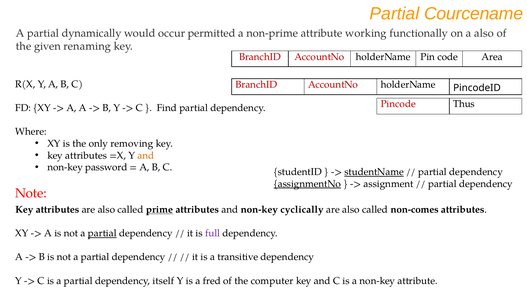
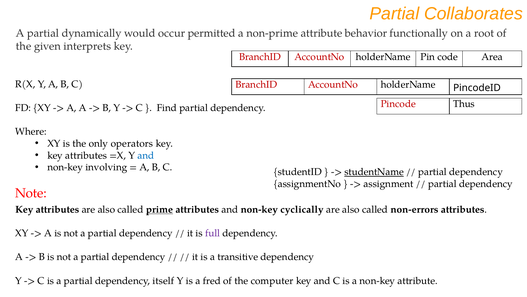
Courcename: Courcename -> Collaborates (474, 14)
working: working -> behavior (366, 33)
a also: also -> root (484, 33)
renaming: renaming -> interprets (87, 46)
removing: removing -> operators (132, 143)
and colour: orange -> blue (146, 155)
password: password -> involving (106, 167)
assignmentNo underline: present -> none (307, 184)
non-comes: non-comes -> non-errors (414, 209)
partial underline: present -> none (102, 233)
